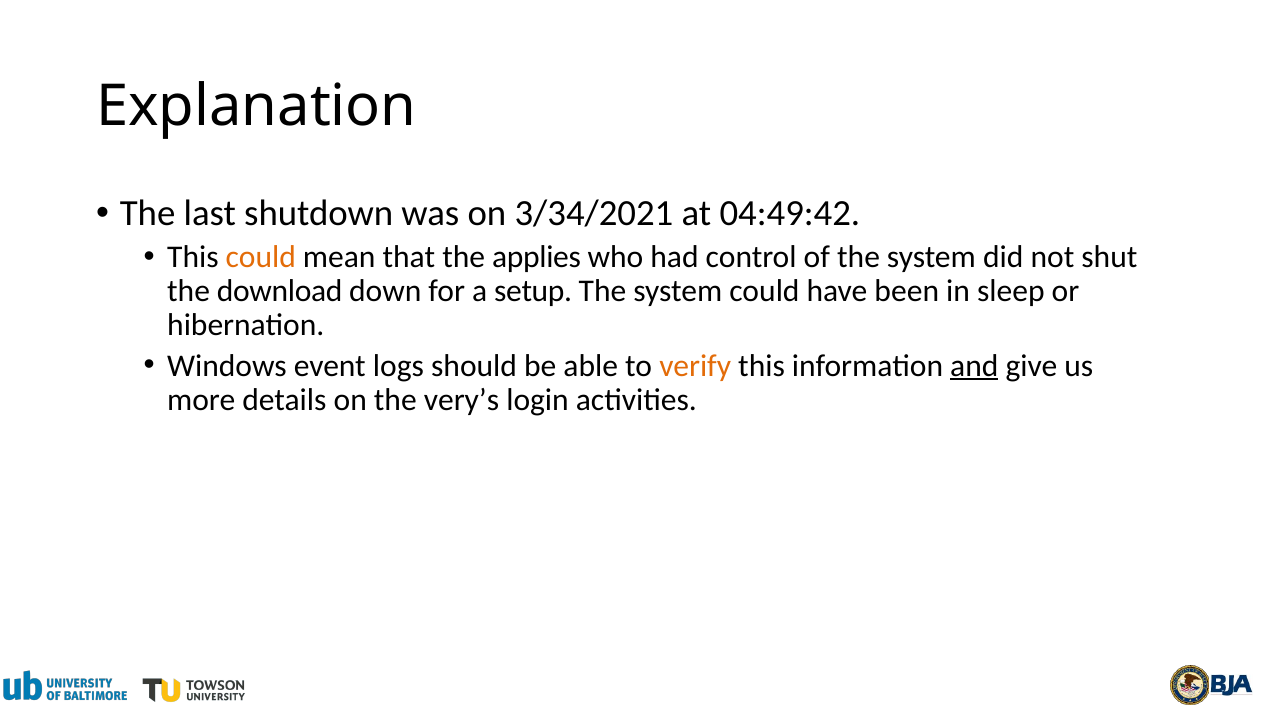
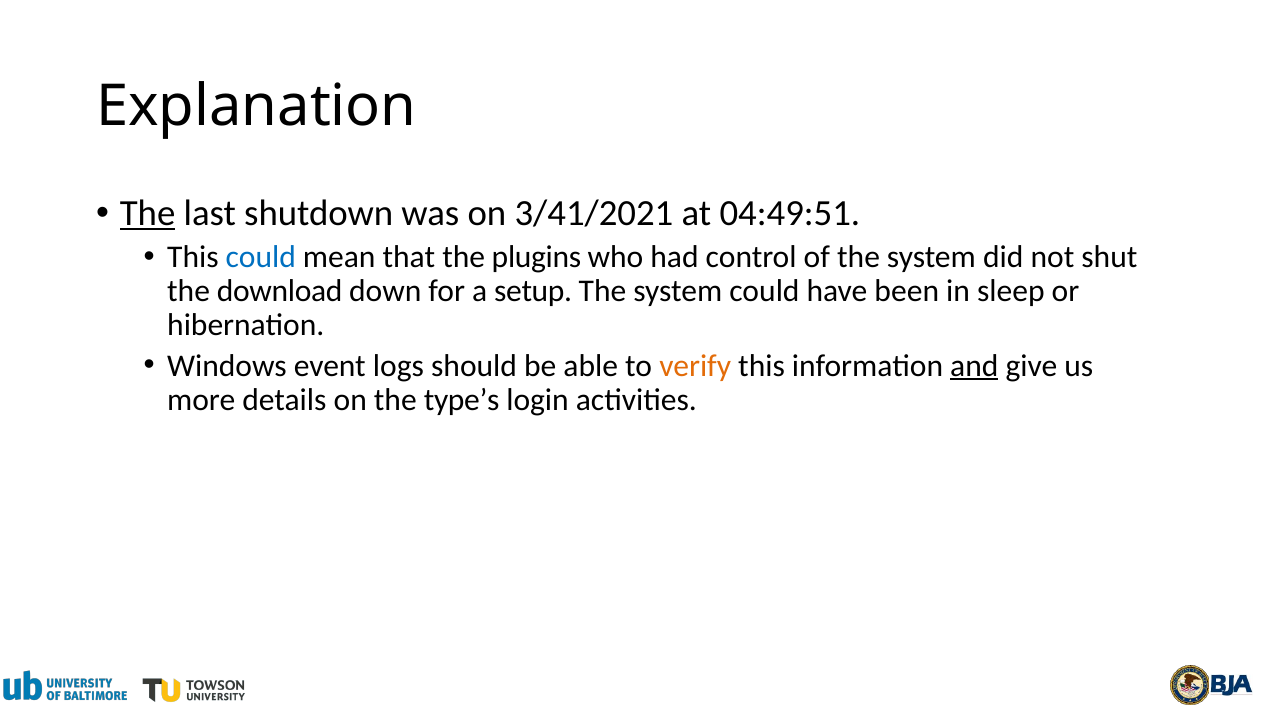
The underline: none -> present (148, 213)
3/34/2021: 3/34/2021 -> 3/41/2021 (594, 213)
04:49:42: 04:49:42 -> 04:49:51 (790, 213)
could colour: orange -> blue (261, 257)
applies: applies -> plugins (536, 257)
very’s: very’s -> type’s (462, 400)
